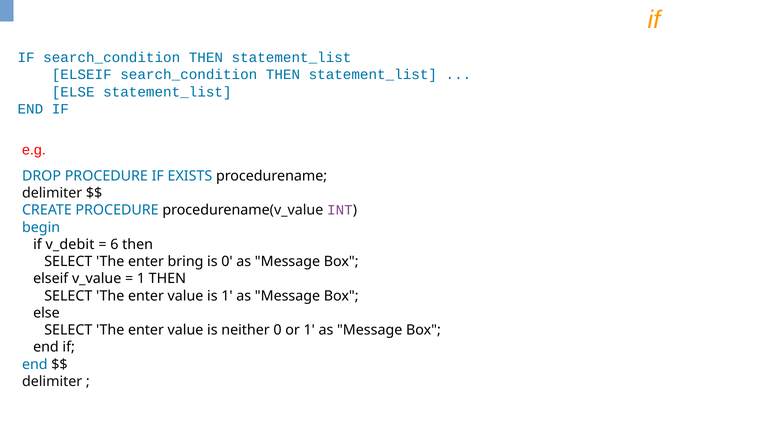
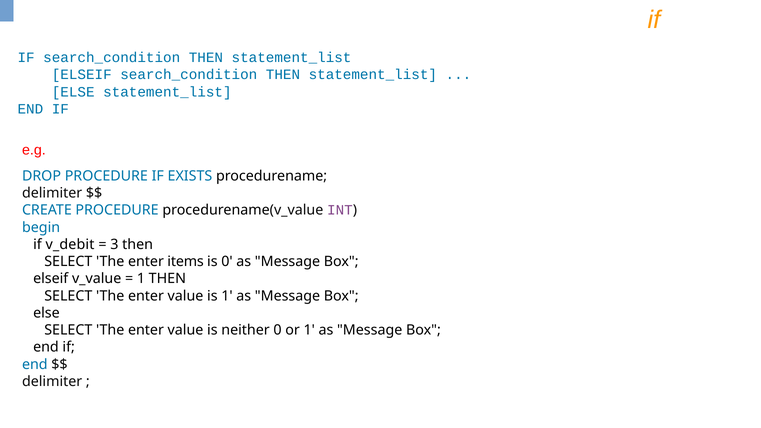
6: 6 -> 3 (114, 245)
bring: bring -> items (186, 262)
